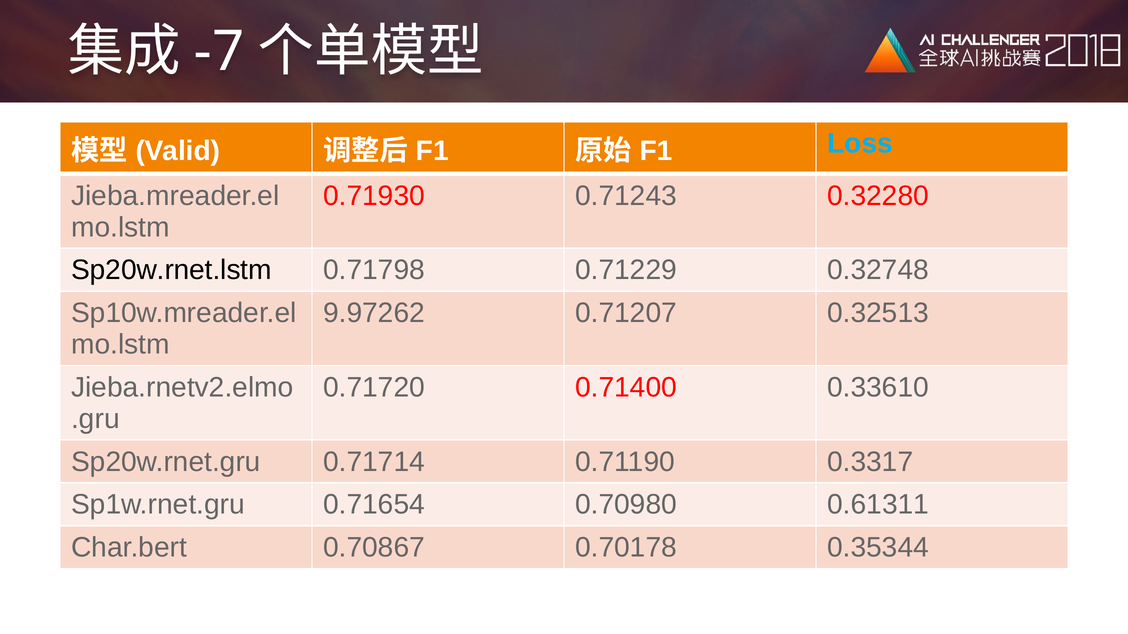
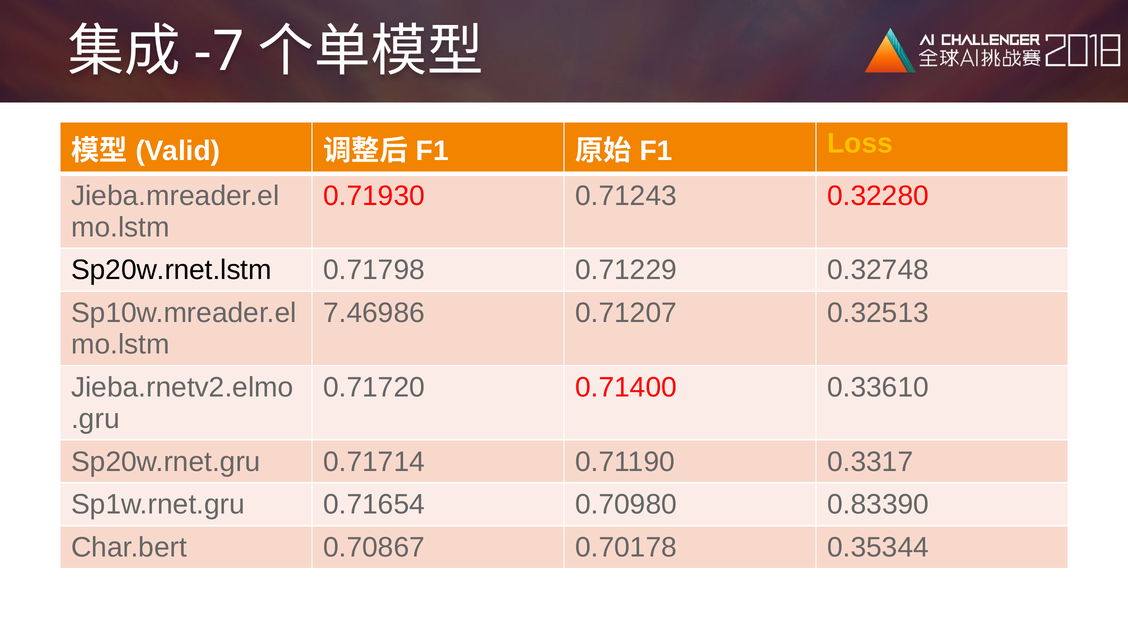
Loss colour: light blue -> yellow (860, 144)
9.97262: 9.97262 -> 7.46986 (374, 313)
0.61311: 0.61311 -> 0.83390 (878, 505)
